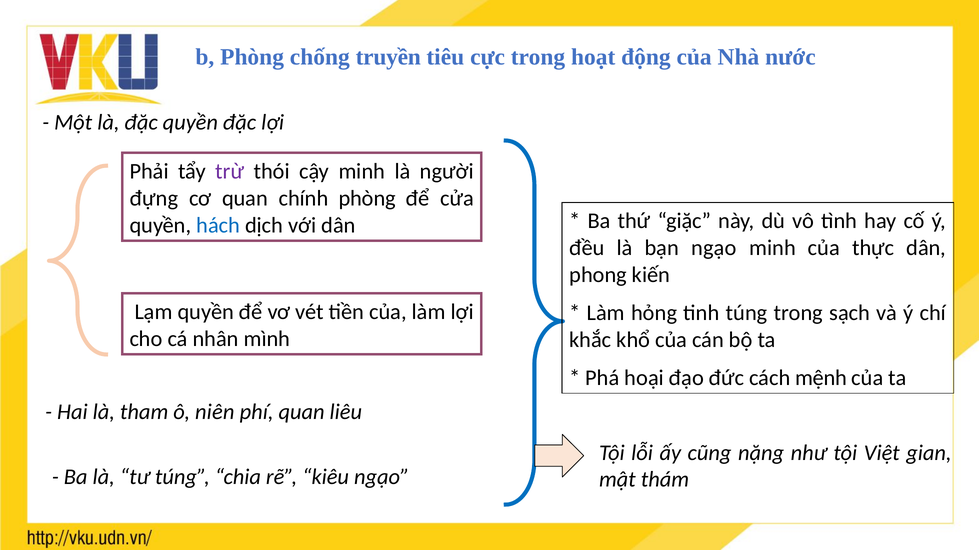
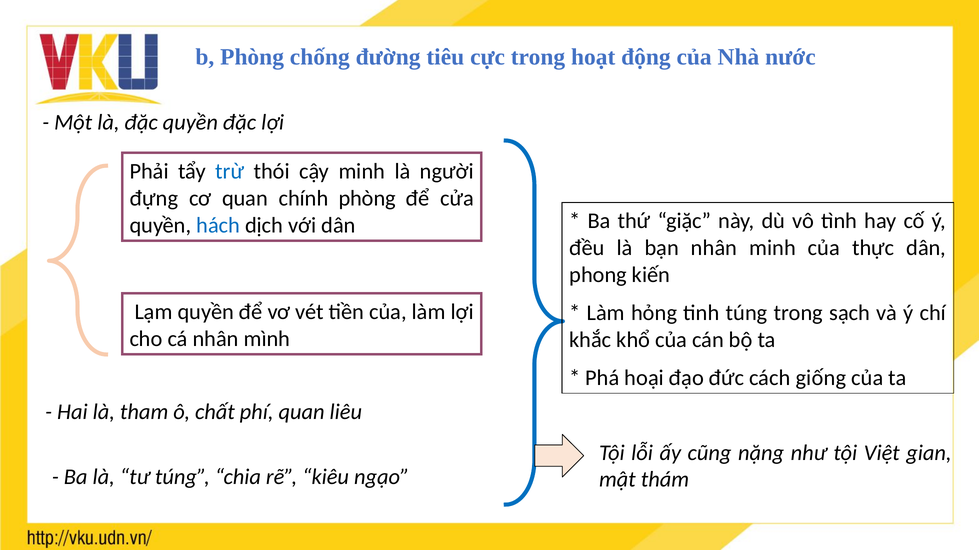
truyền: truyền -> đường (388, 57)
trừ colour: purple -> blue (230, 172)
bạn ngạo: ngạo -> nhân (714, 248)
mệnh: mệnh -> giống (821, 378)
niên: niên -> chất (215, 412)
